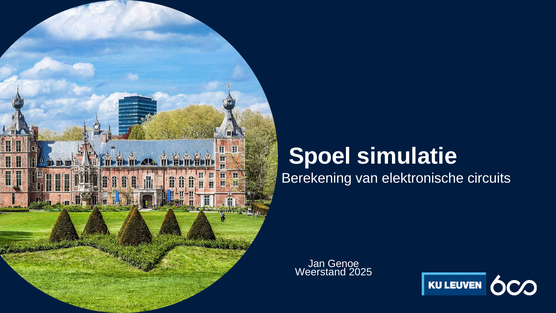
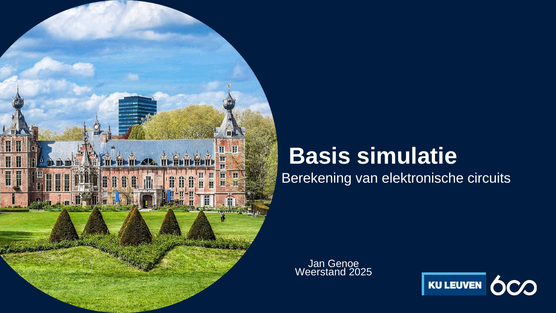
Spoel: Spoel -> Basis (320, 156)
